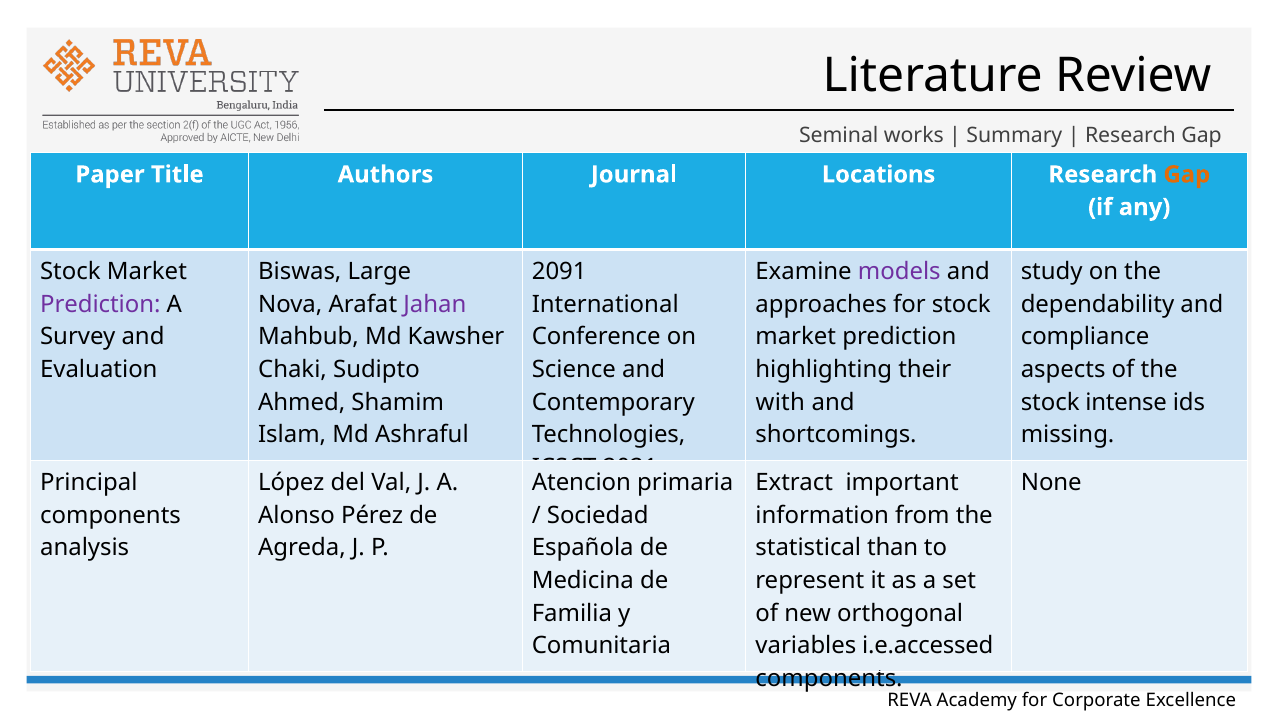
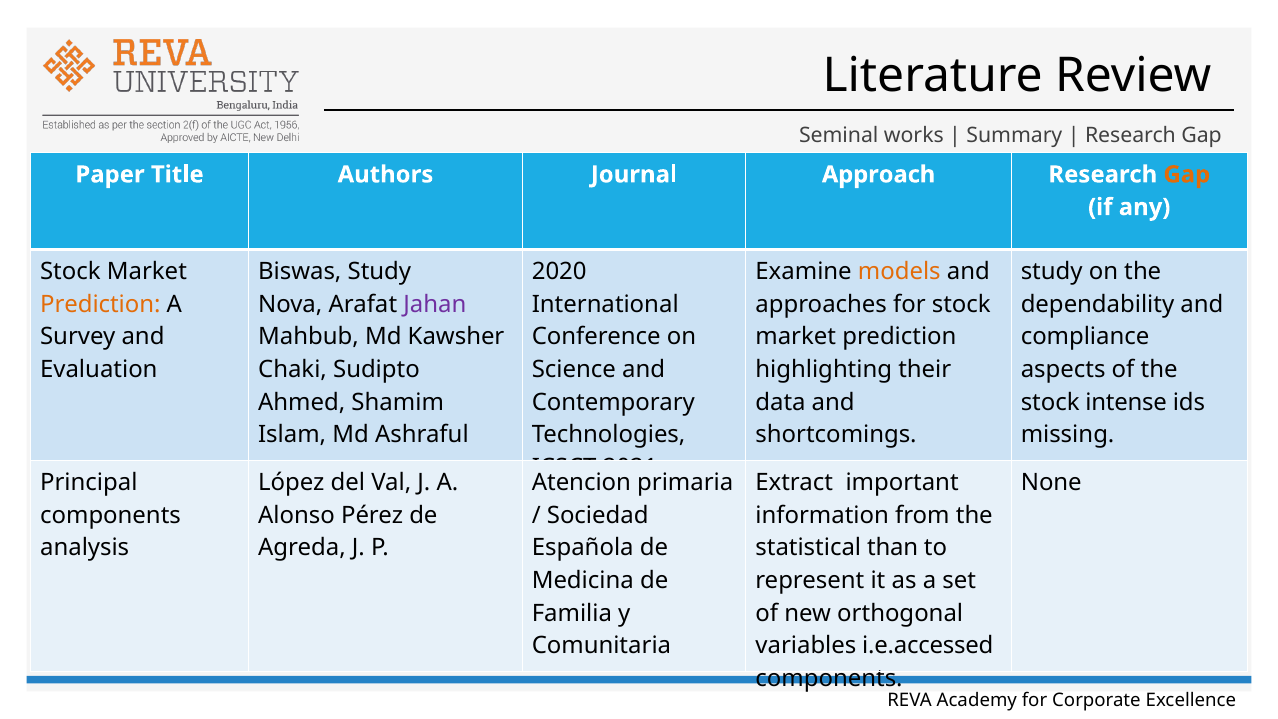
Locations: Locations -> Approach (879, 175)
Biswas Large: Large -> Study (379, 272)
2091: 2091 -> 2020 (559, 272)
models colour: purple -> orange (899, 272)
Prediction colour: purple -> orange (100, 304)
with: with -> data (781, 402)
